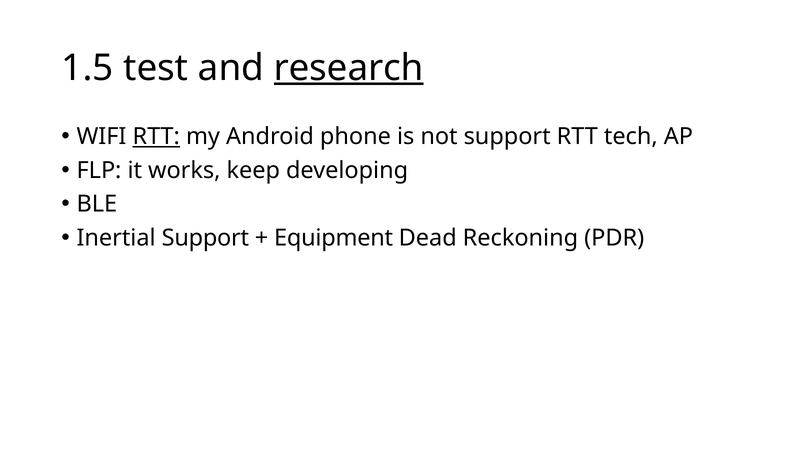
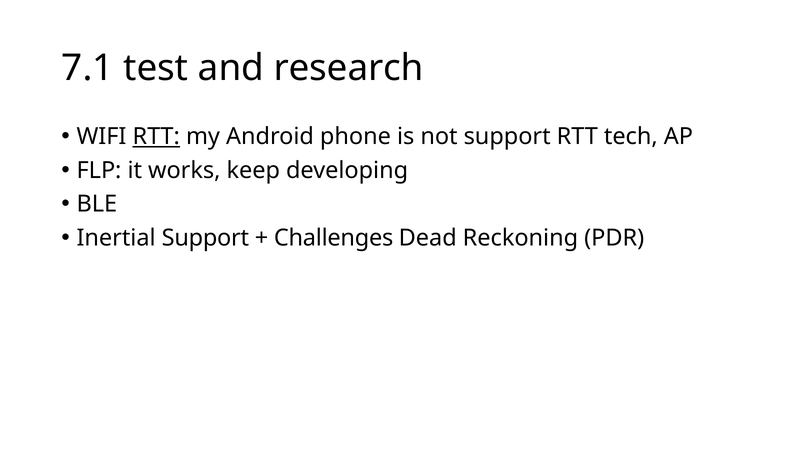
1.5: 1.5 -> 7.1 (88, 68)
research underline: present -> none (349, 68)
Equipment: Equipment -> Challenges (334, 238)
